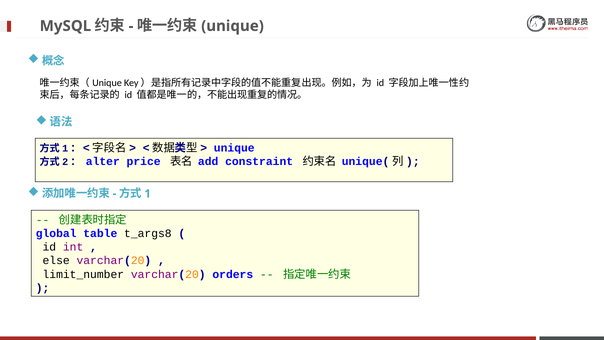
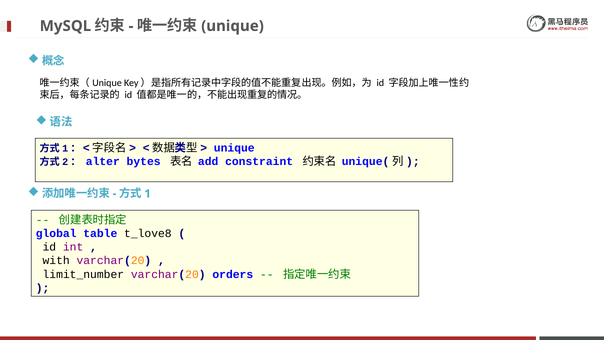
price: price -> bytes (144, 161)
t_args8: t_args8 -> t_love8 (148, 233)
else: else -> with (56, 261)
